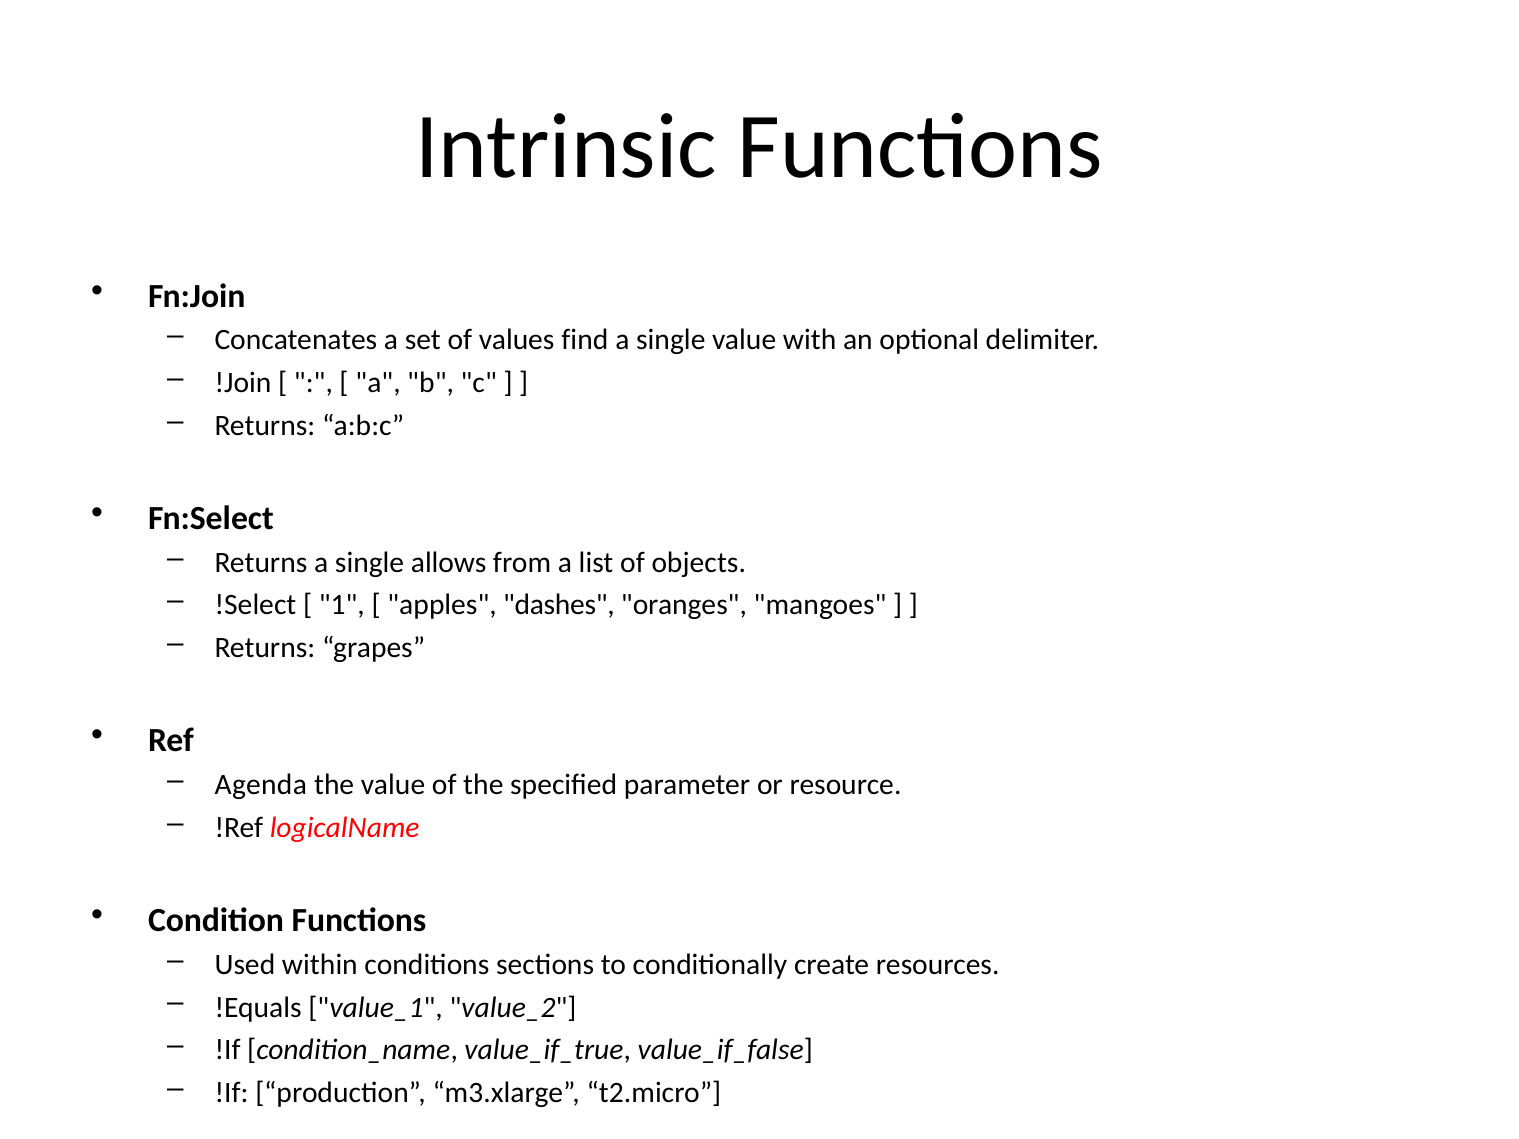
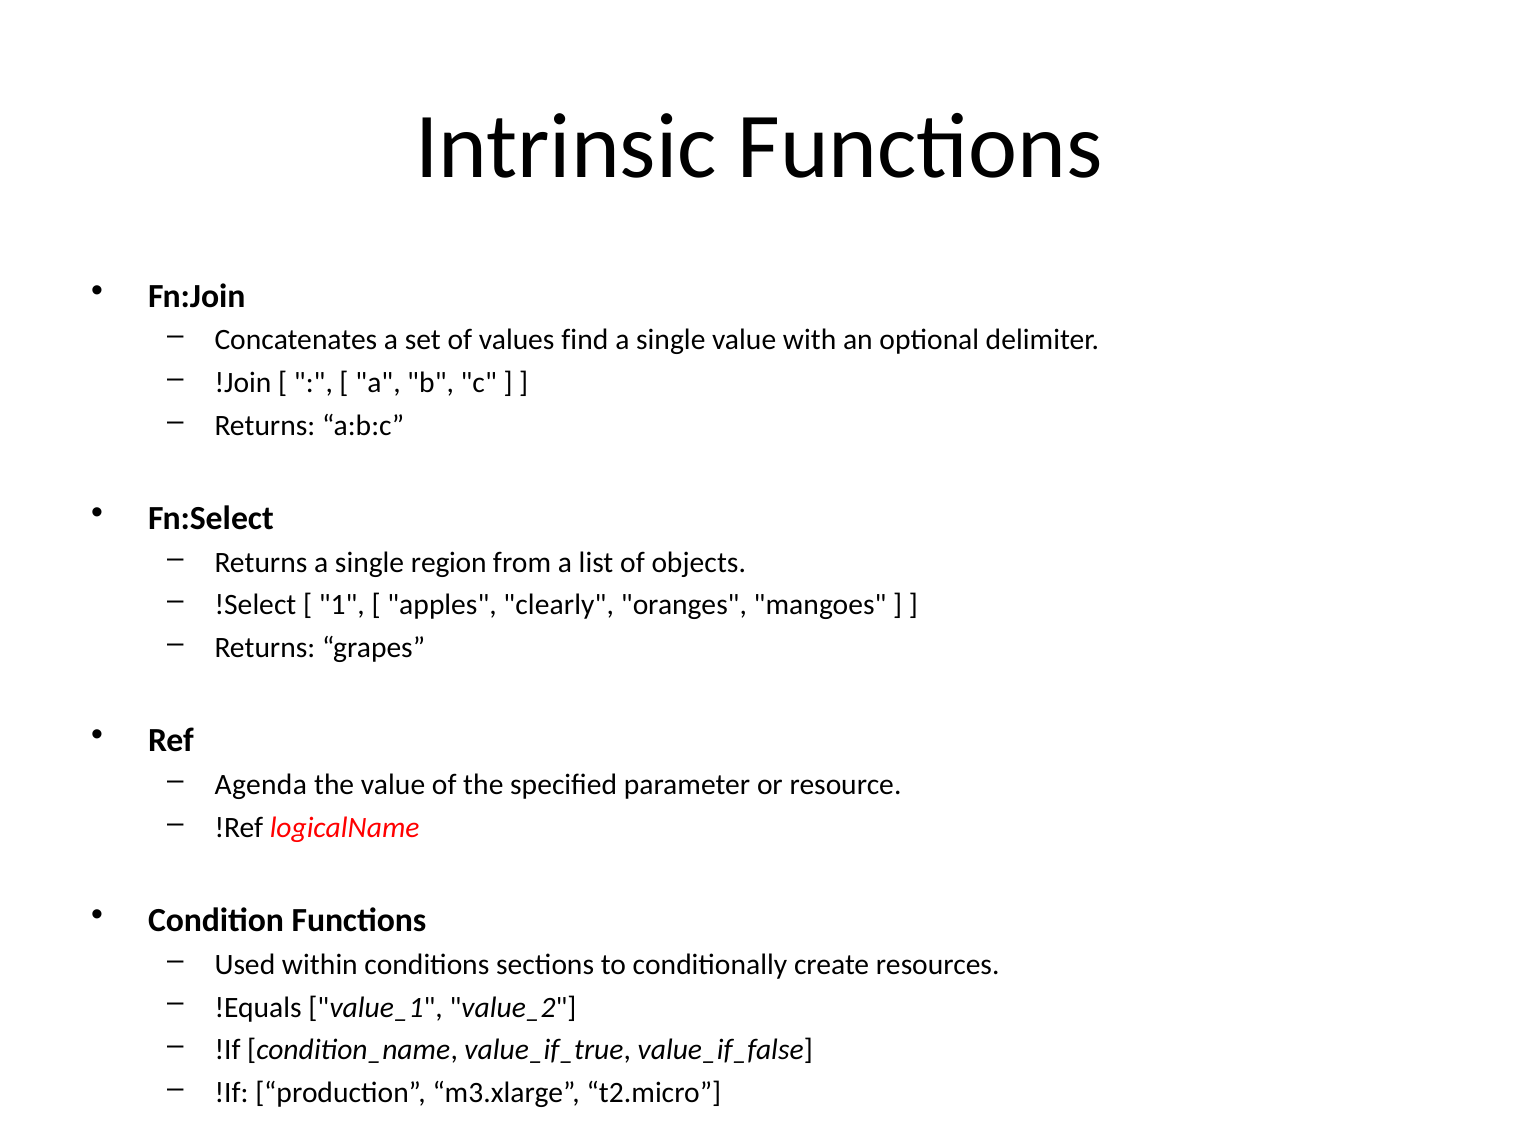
allows: allows -> region (449, 563)
dashes: dashes -> clearly (559, 605)
